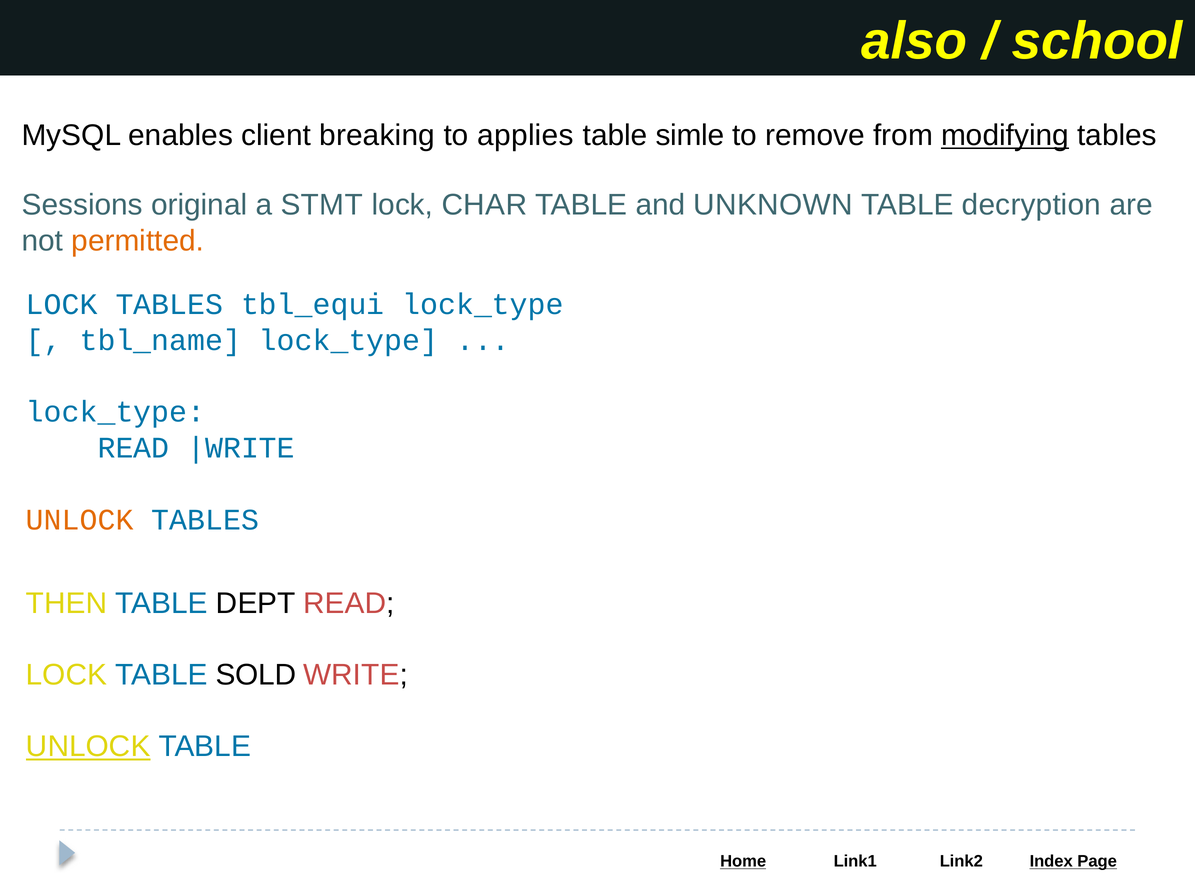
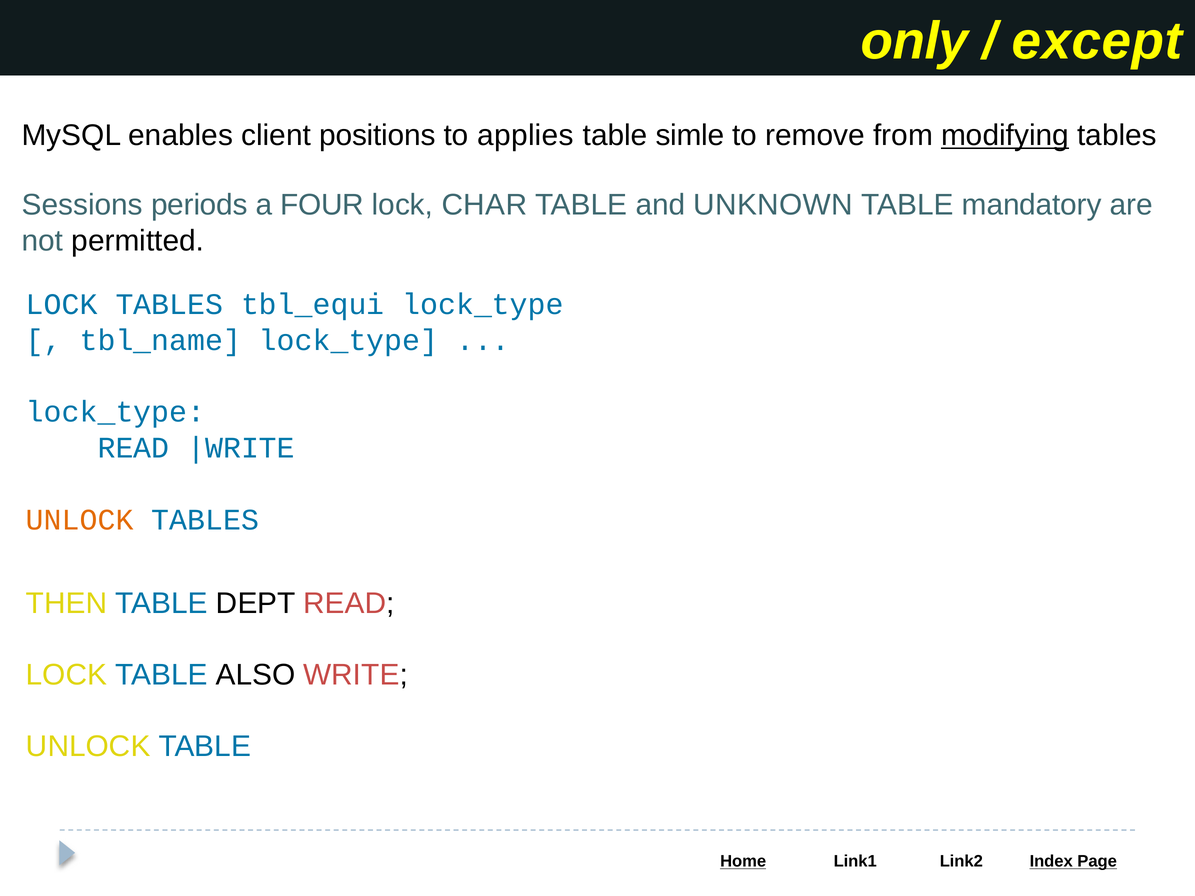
also: also -> only (915, 41)
school: school -> except (1097, 41)
breaking: breaking -> positions (377, 135)
original: original -> periods (199, 205)
STMT: STMT -> FOUR (322, 205)
decryption: decryption -> mandatory (1032, 205)
permitted colour: orange -> black (138, 241)
SOLD: SOLD -> ALSO (256, 675)
UNLOCK underline: present -> none (88, 747)
